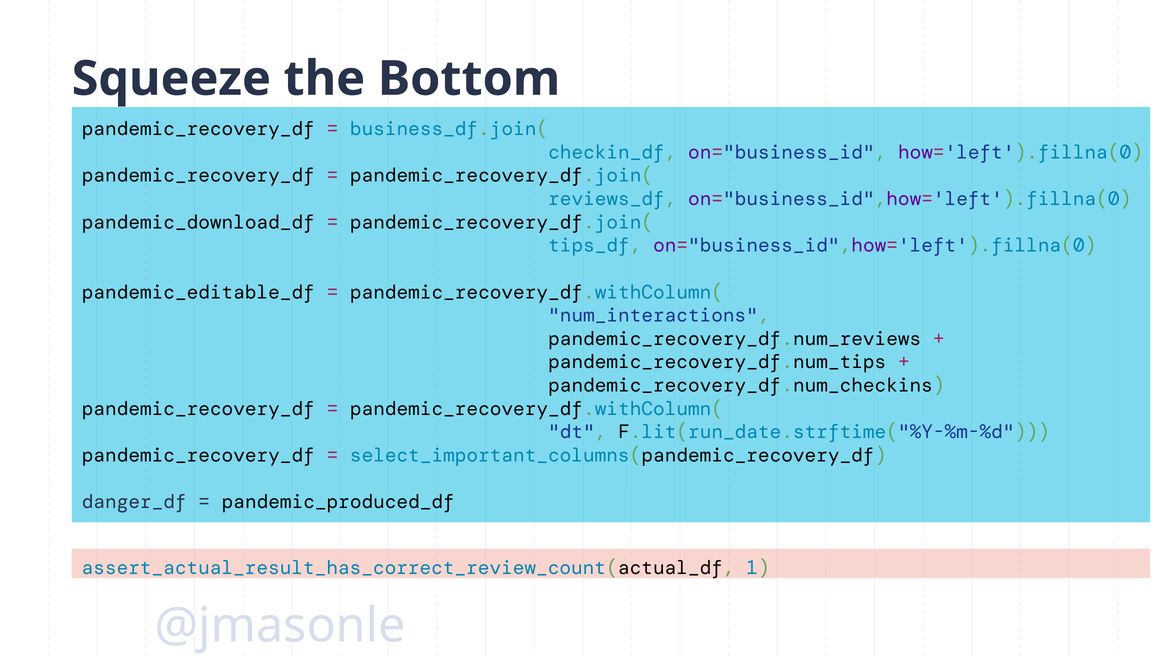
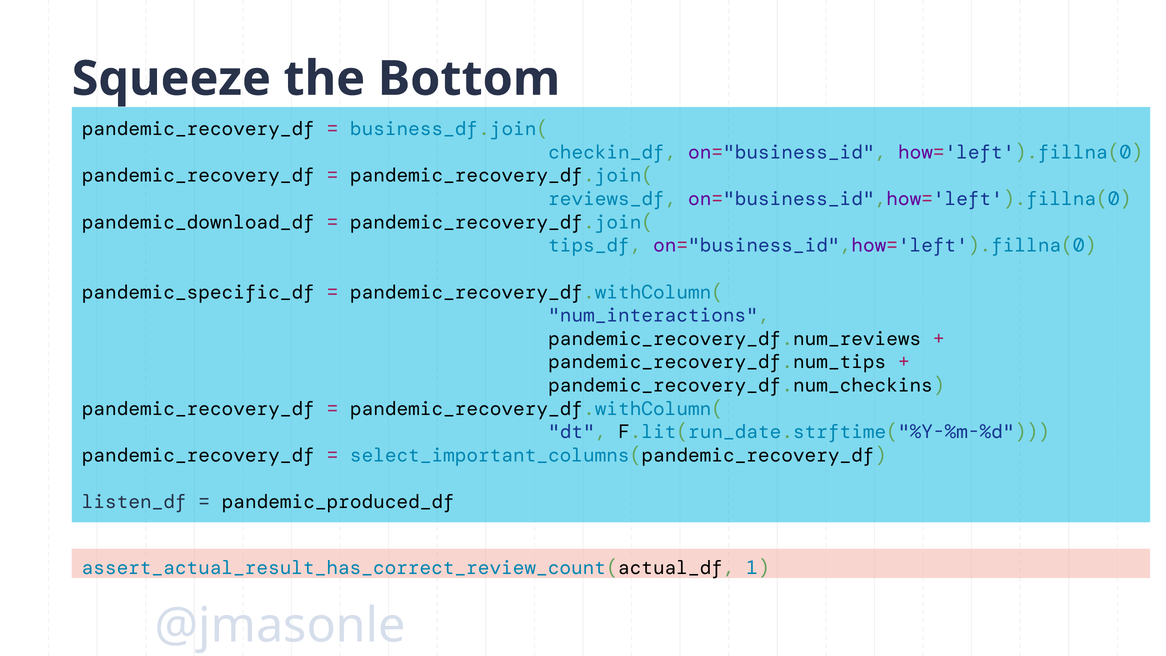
pandemic_editable_df: pandemic_editable_df -> pandemic_specific_df (198, 292)
danger_df: danger_df -> listen_df (134, 502)
